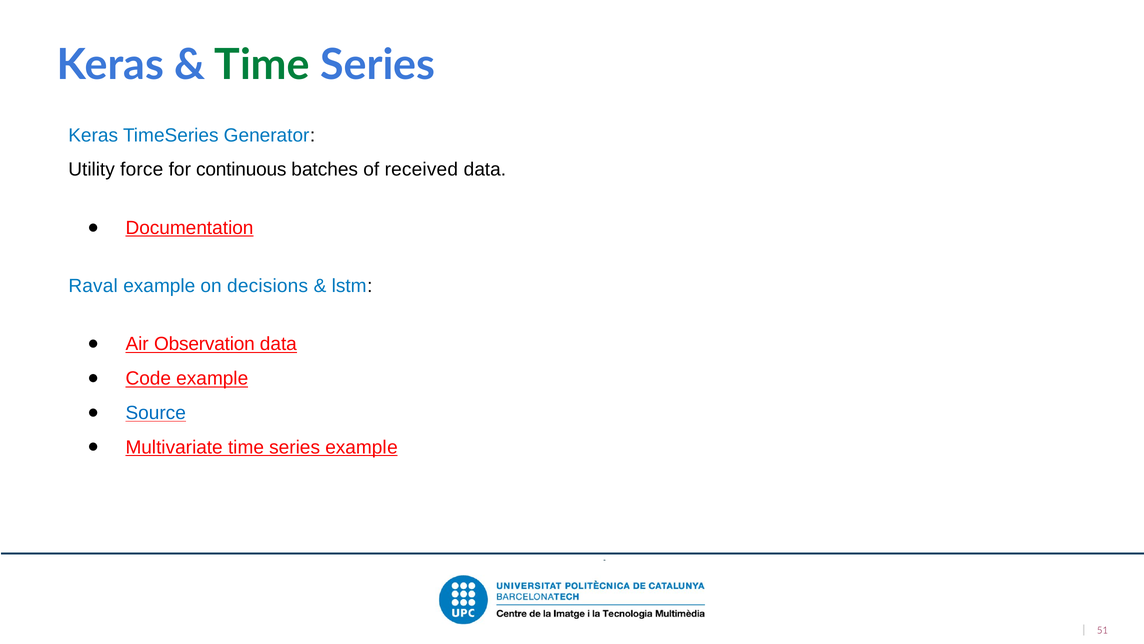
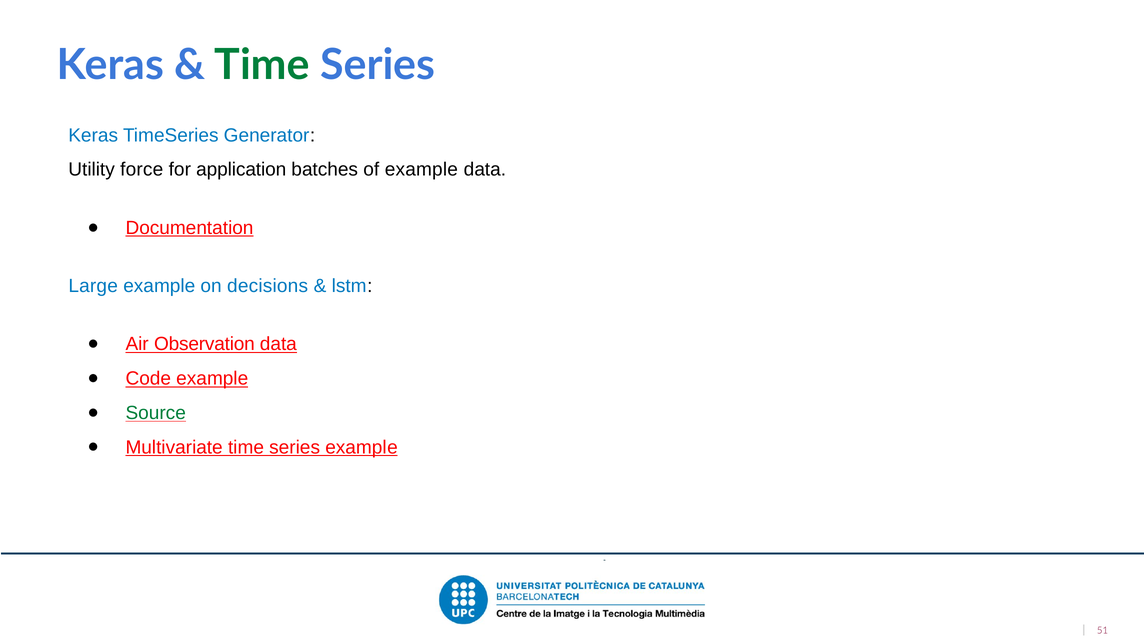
continuous: continuous -> application (241, 170)
of received: received -> example (421, 170)
Raval: Raval -> Large (93, 286)
Source colour: blue -> green (156, 413)
